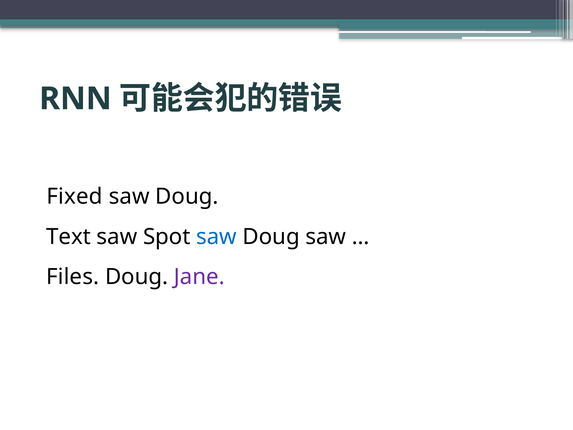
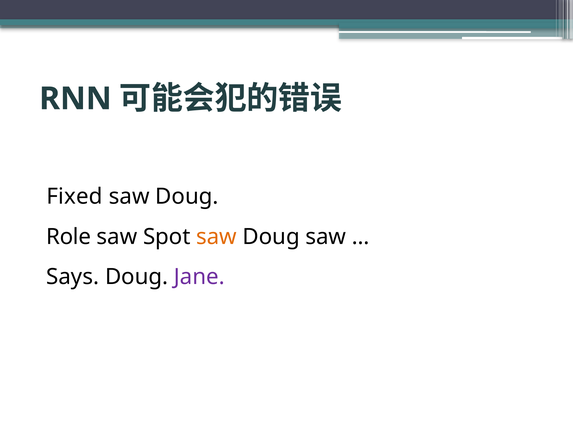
Text: Text -> Role (69, 237)
saw colour: blue -> orange (217, 237)
Files: Files -> Says (73, 277)
